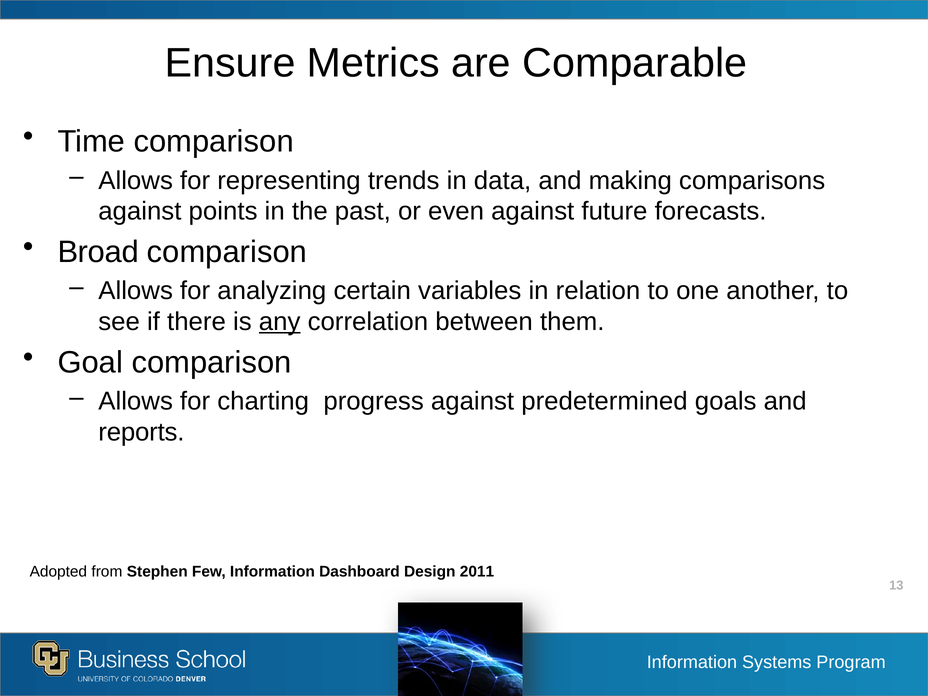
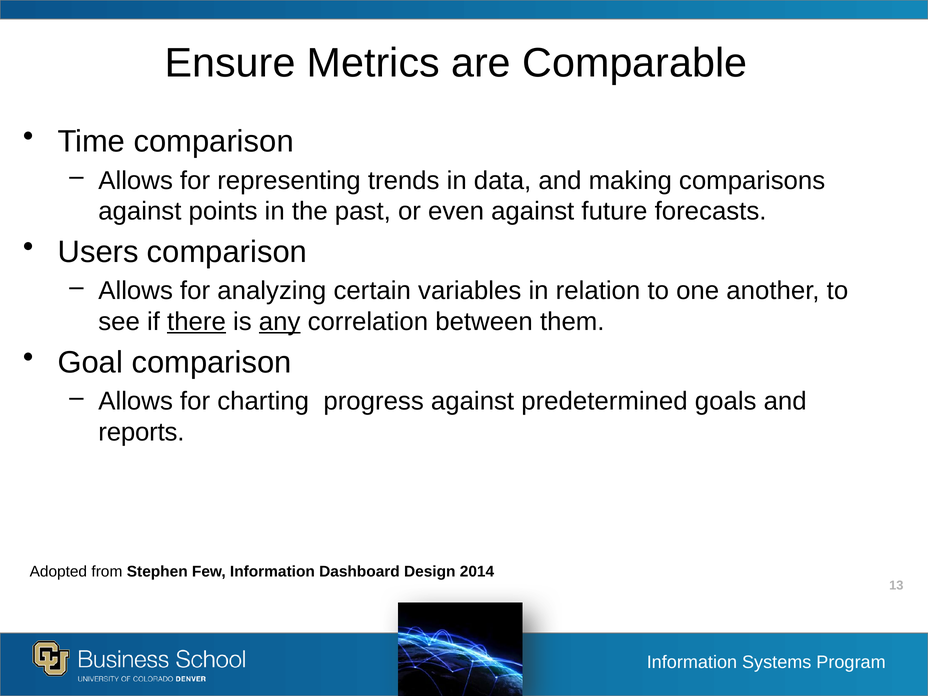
Broad: Broad -> Users (98, 252)
there underline: none -> present (196, 322)
2011: 2011 -> 2014 (477, 572)
